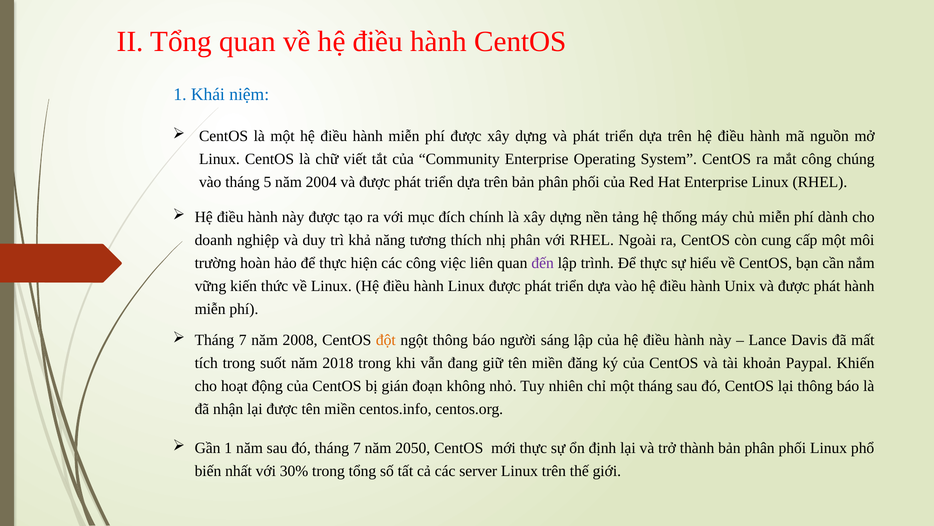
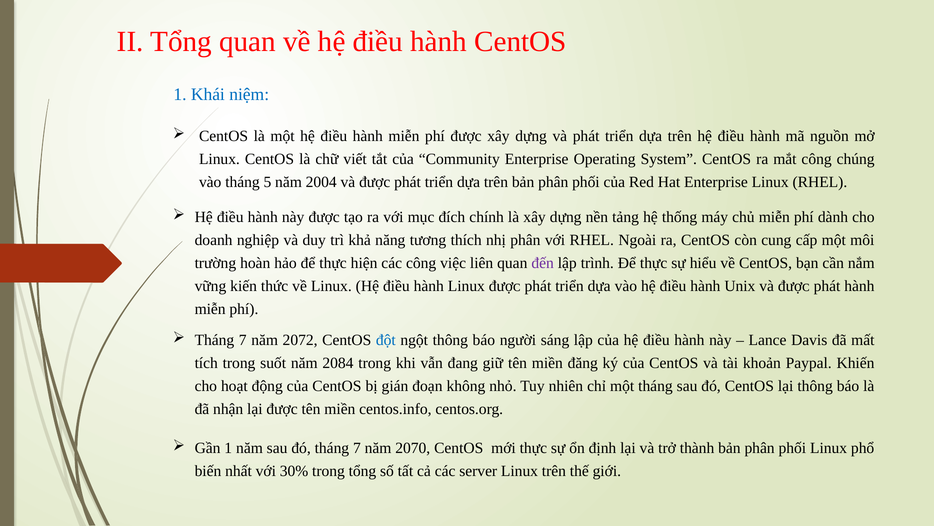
2008: 2008 -> 2072 (300, 340)
đột colour: orange -> blue (386, 340)
2018: 2018 -> 2084 (338, 363)
2050: 2050 -> 2070 (413, 448)
